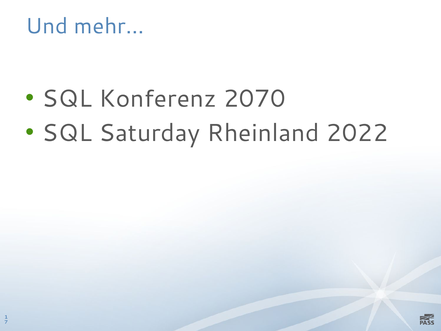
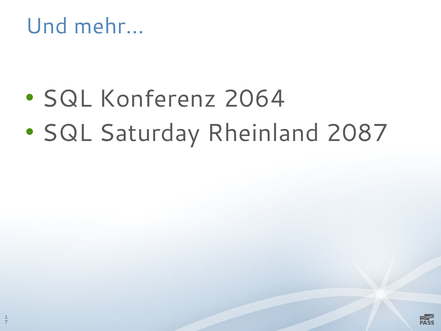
2070: 2070 -> 2064 (255, 99)
2022: 2022 -> 2087 (357, 133)
